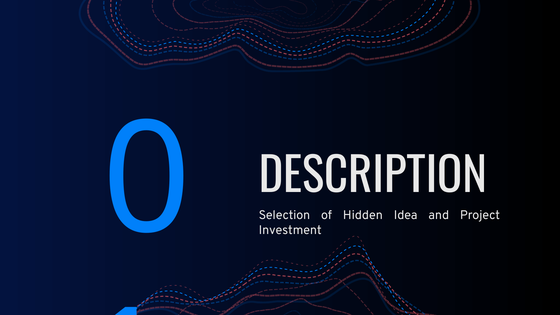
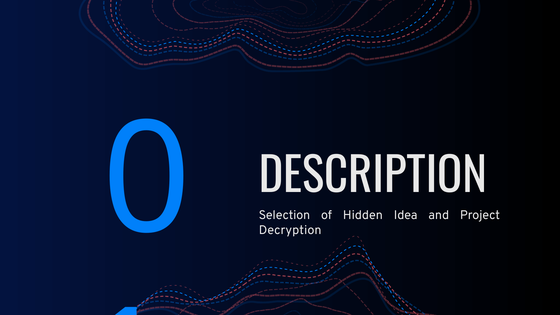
Investment: Investment -> Decryption (290, 230)
